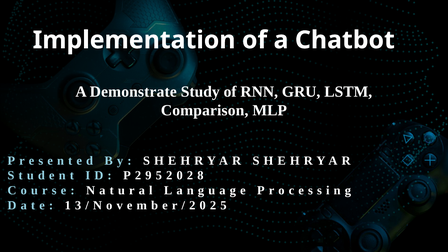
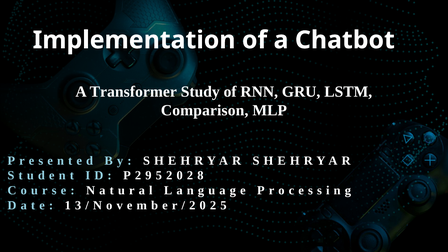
Demonstrate: Demonstrate -> Transformer (133, 92)
